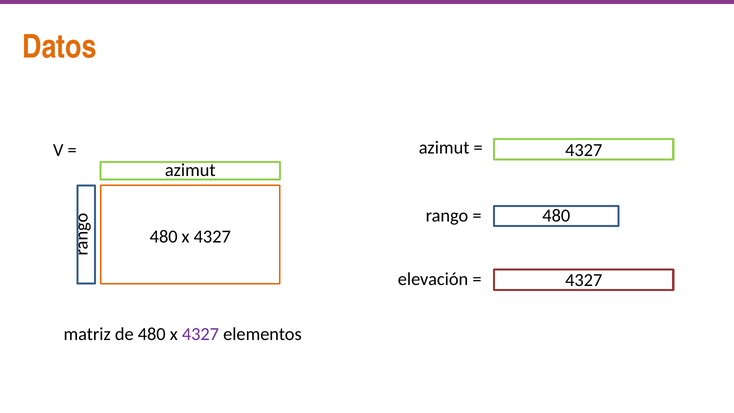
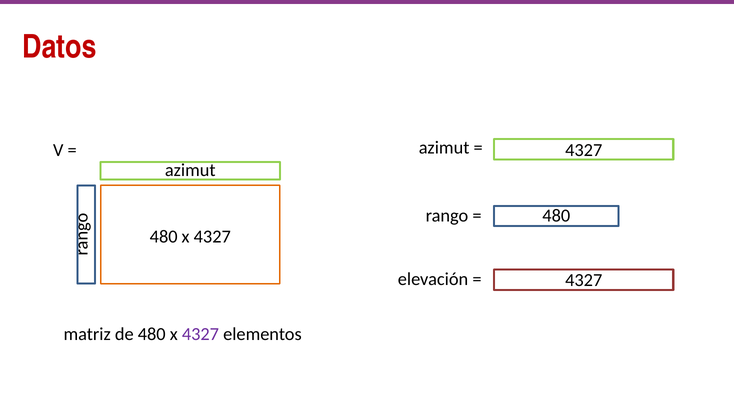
Datos colour: orange -> red (59, 47)
